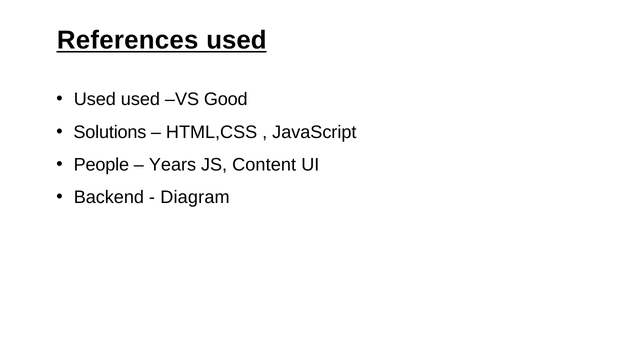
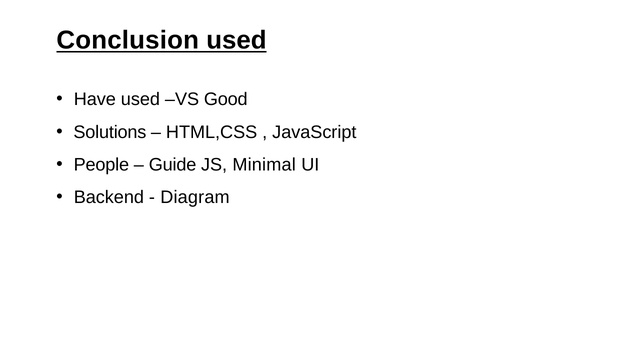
References: References -> Conclusion (128, 40)
Used: Used -> Have (95, 99)
Years: Years -> Guide (173, 165)
Content: Content -> Minimal (264, 165)
